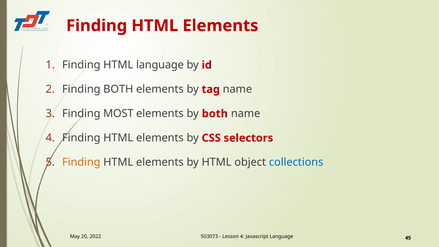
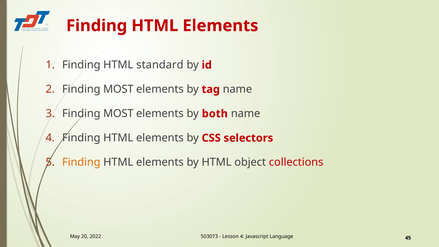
HTML language: language -> standard (160, 65)
BOTH: BOTH -> MOST (118, 89)
collections colour: blue -> red (296, 162)
